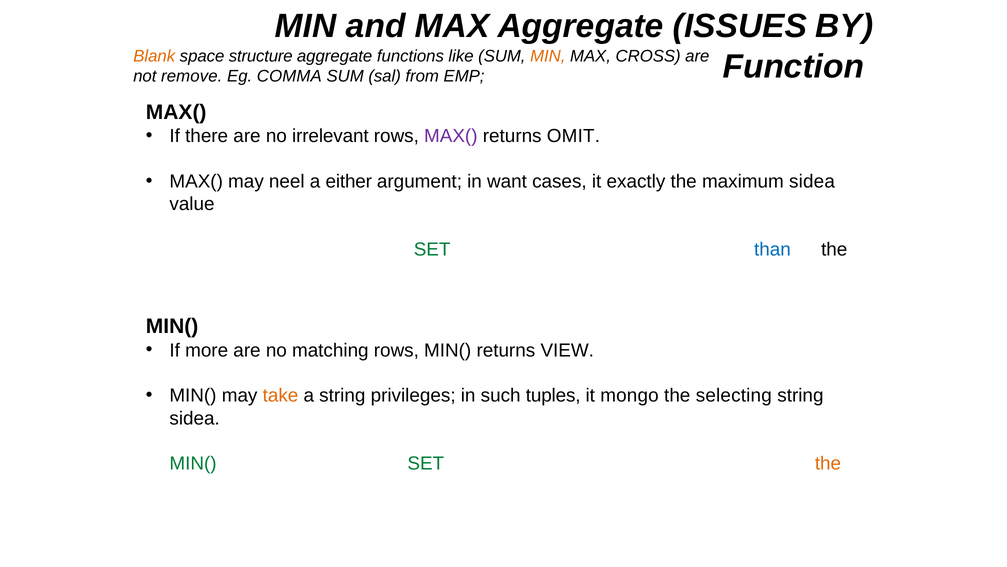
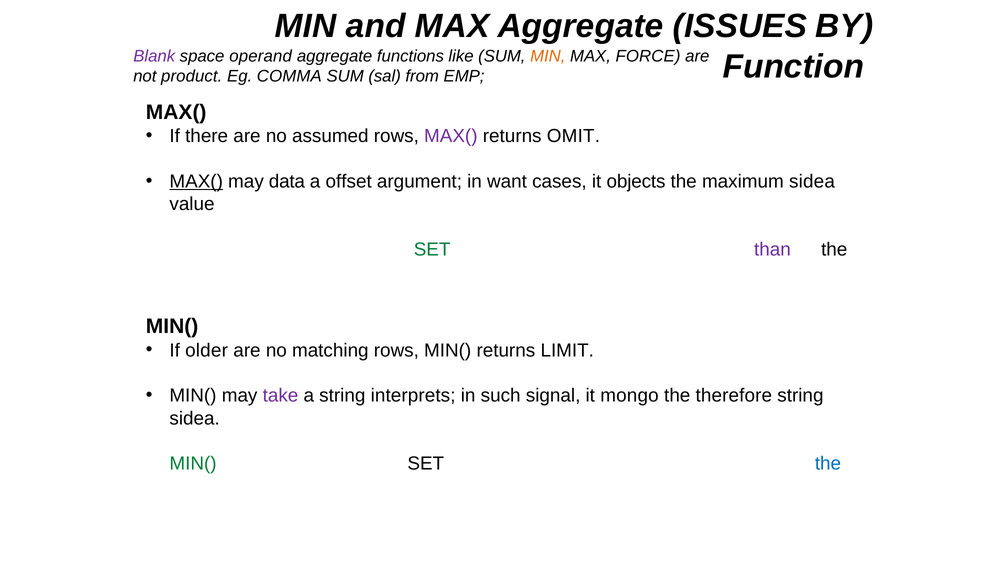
Blank colour: orange -> purple (154, 56)
structure: structure -> operand (261, 56)
CROSS: CROSS -> FORCE (648, 56)
remove: remove -> product (192, 76)
irrelevant: irrelevant -> assumed (330, 136)
MAX( underline: none -> present (196, 181)
neel: neel -> data (287, 181)
either: either -> offset (349, 181)
exactly: exactly -> objects (636, 181)
than colour: blue -> purple (772, 249)
more: more -> older (207, 350)
VIEW: VIEW -> LIMIT (567, 350)
take colour: orange -> purple (280, 395)
privileges: privileges -> interprets (413, 395)
tuples: tuples -> signal (553, 395)
selecting: selecting -> therefore (734, 395)
SET colour: green -> black (426, 463)
the colour: orange -> blue (828, 463)
